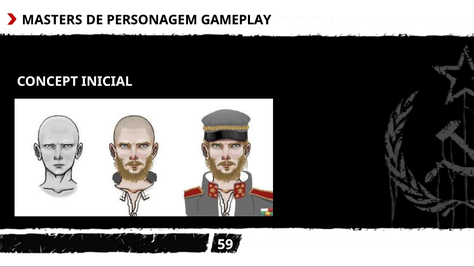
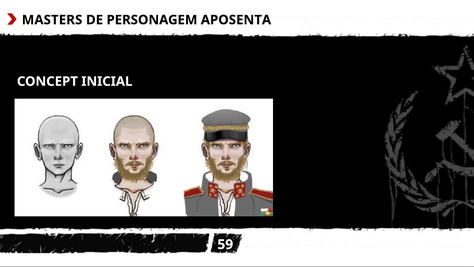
GAMEPLAY: GAMEPLAY -> APOSENTA (236, 20)
